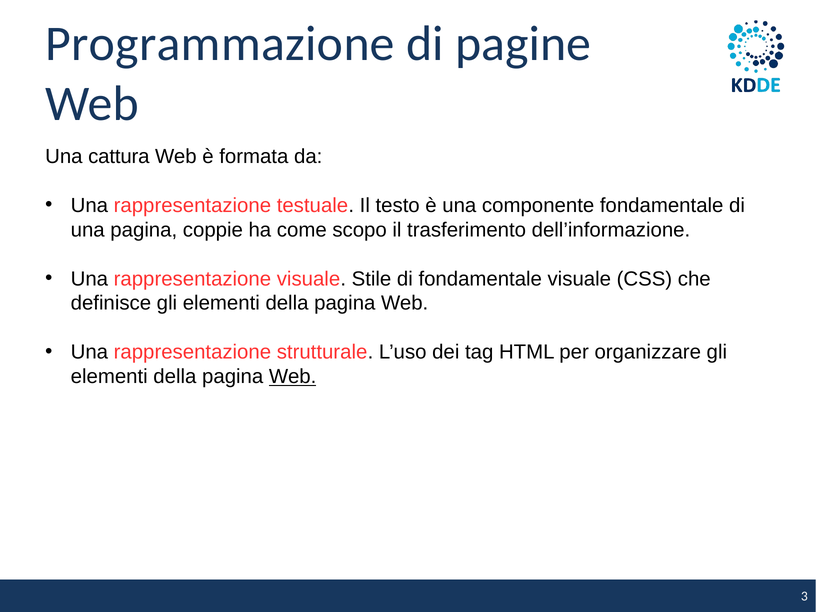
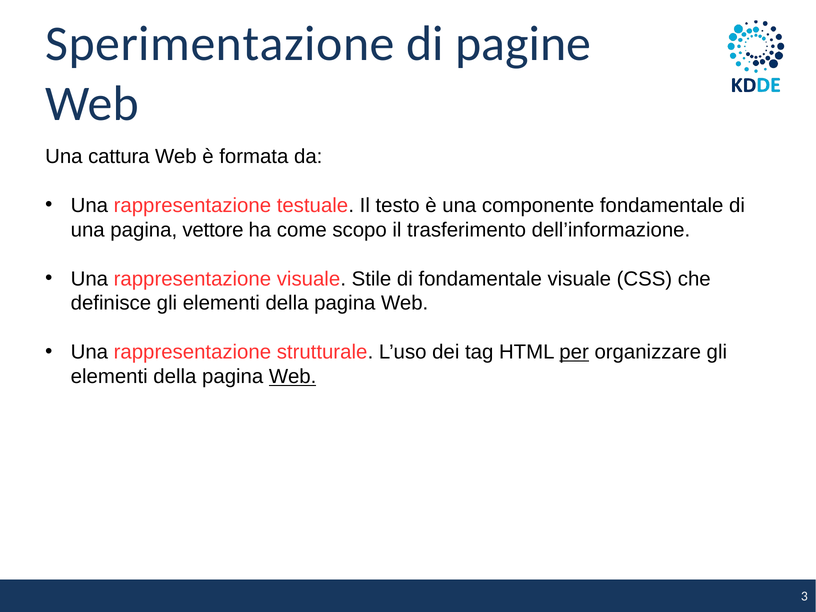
Programmazione: Programmazione -> Sperimentazione (220, 44)
coppie: coppie -> vettore (213, 230)
per underline: none -> present (574, 352)
